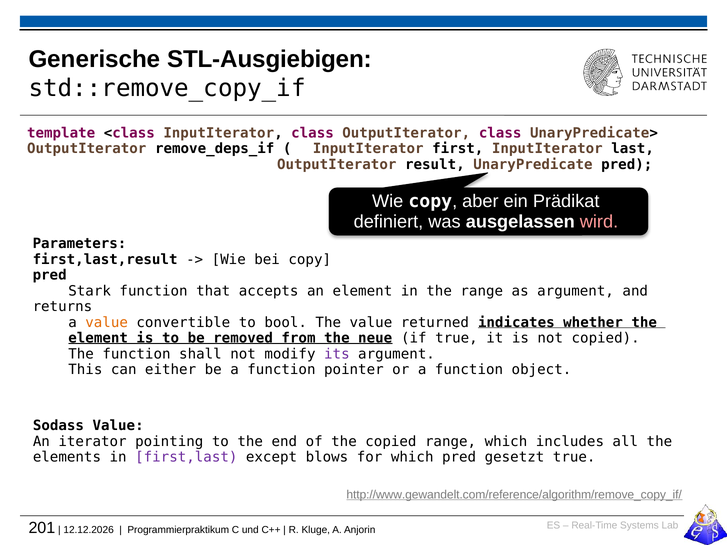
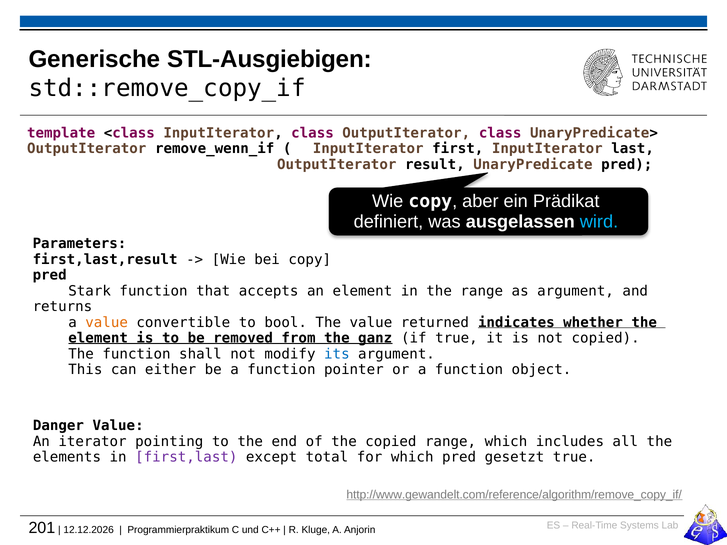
remove_deps_if: remove_deps_if -> remove_wenn_if (215, 149)
wird colour: pink -> light blue (599, 222)
neue: neue -> ganz (375, 338)
its colour: purple -> blue (337, 354)
Sodass: Sodass -> Danger (58, 426)
blows: blows -> total (327, 457)
